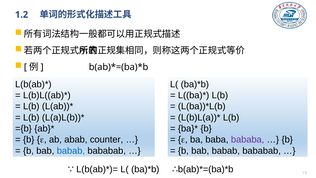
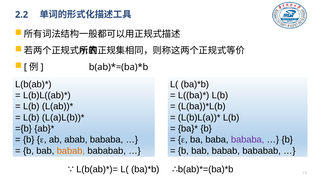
1.2: 1.2 -> 2.2 (22, 15)
abab counter: counter -> bababa (107, 139)
babab colour: blue -> orange (71, 151)
